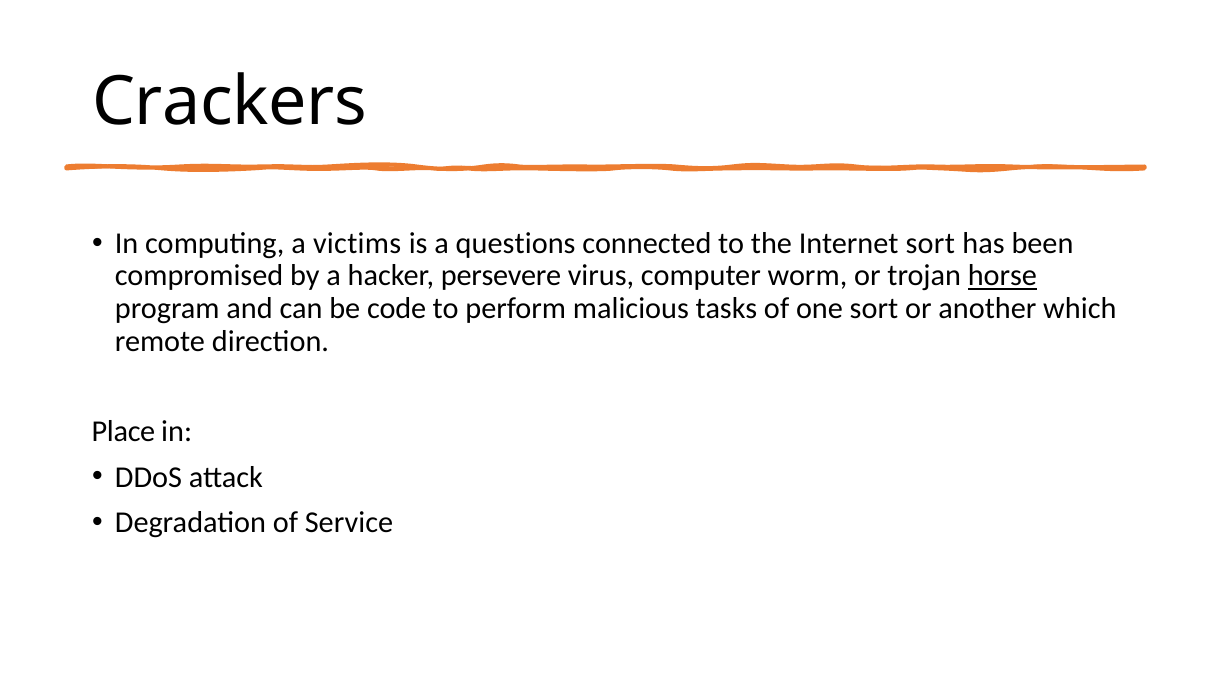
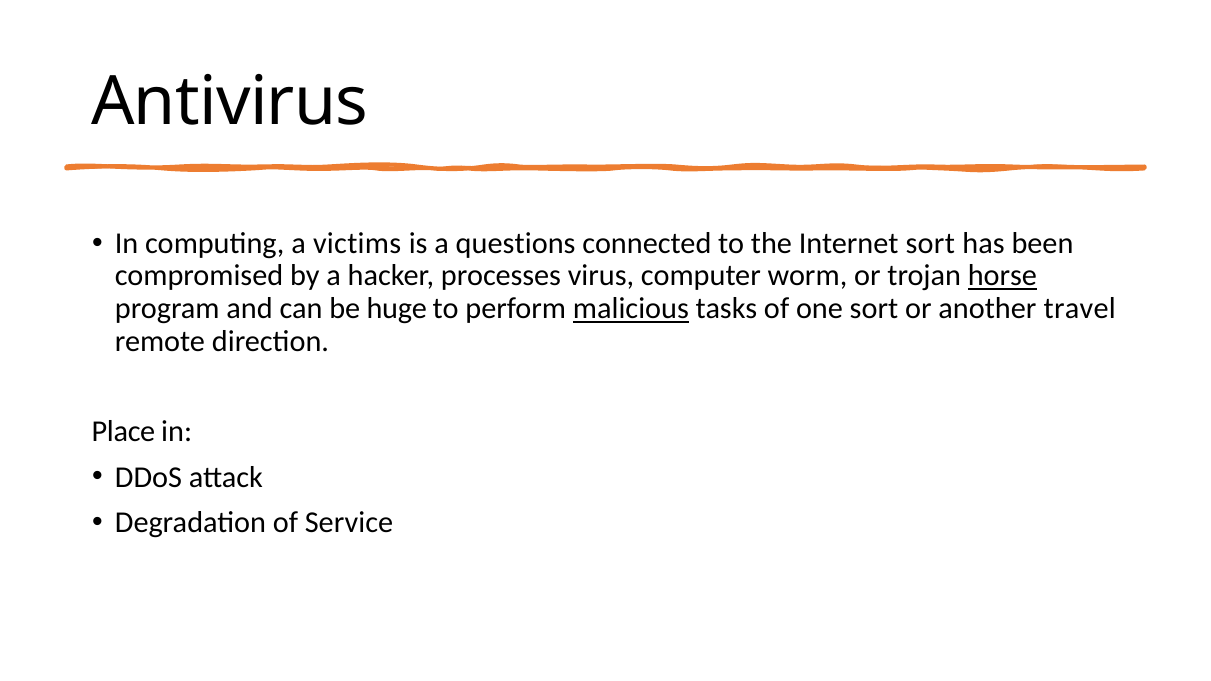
Crackers: Crackers -> Antivirus (230, 102)
persevere: persevere -> processes (501, 276)
code: code -> huge (397, 309)
malicious underline: none -> present (631, 309)
which: which -> travel (1080, 309)
